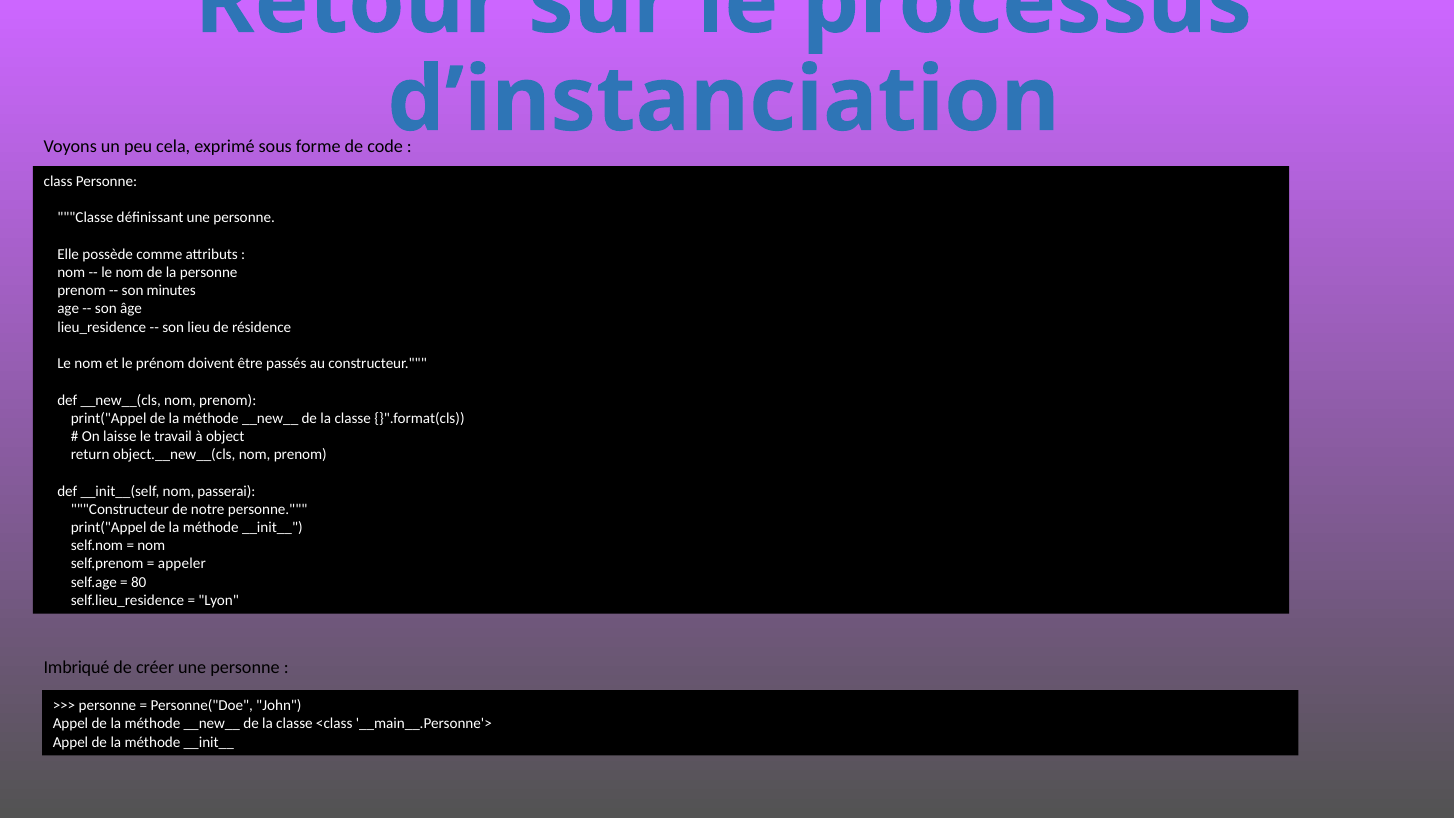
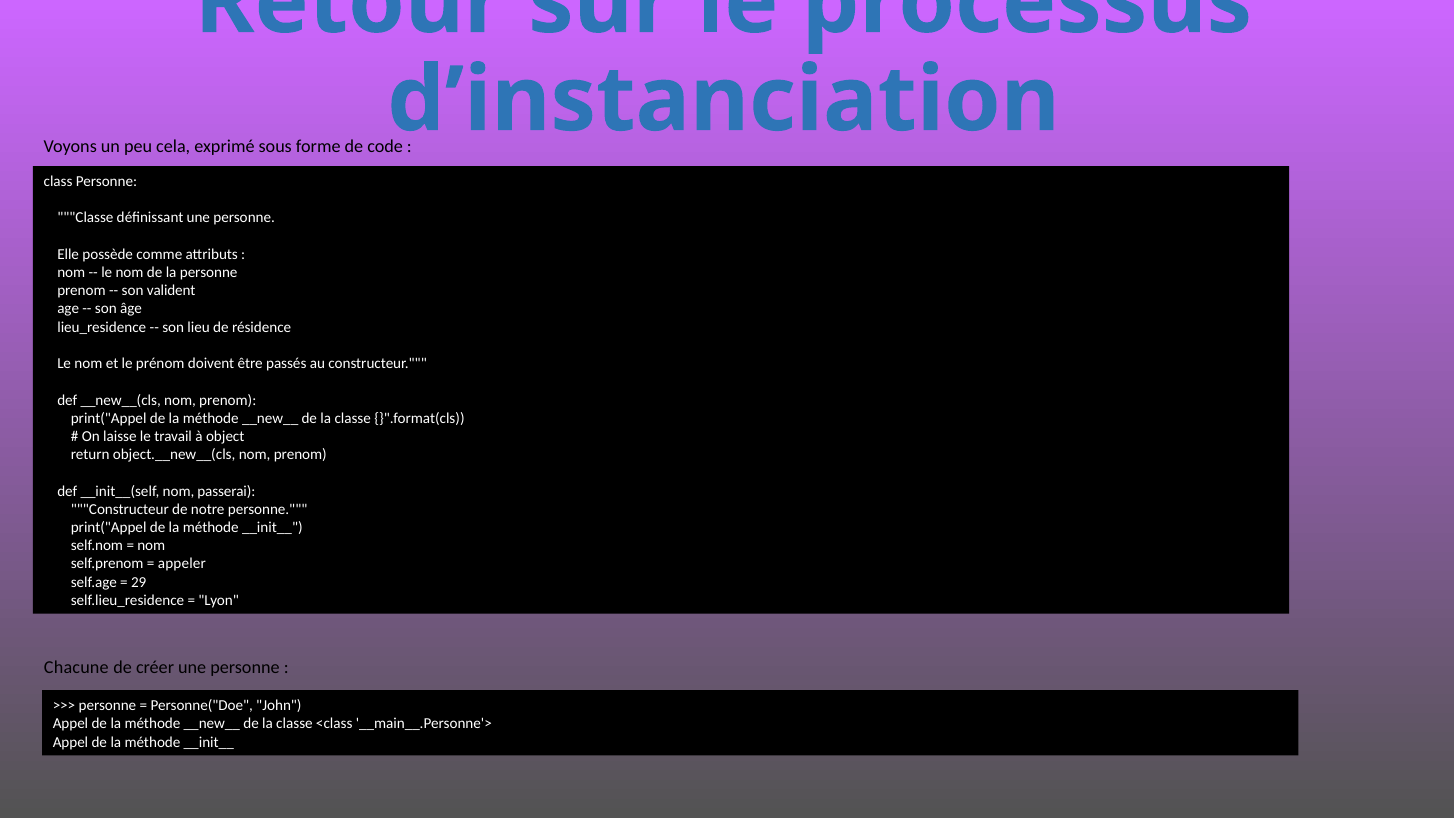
minutes: minutes -> valident (171, 291)
80: 80 -> 29 (139, 582)
Imbriqué: Imbriqué -> Chacune (76, 668)
